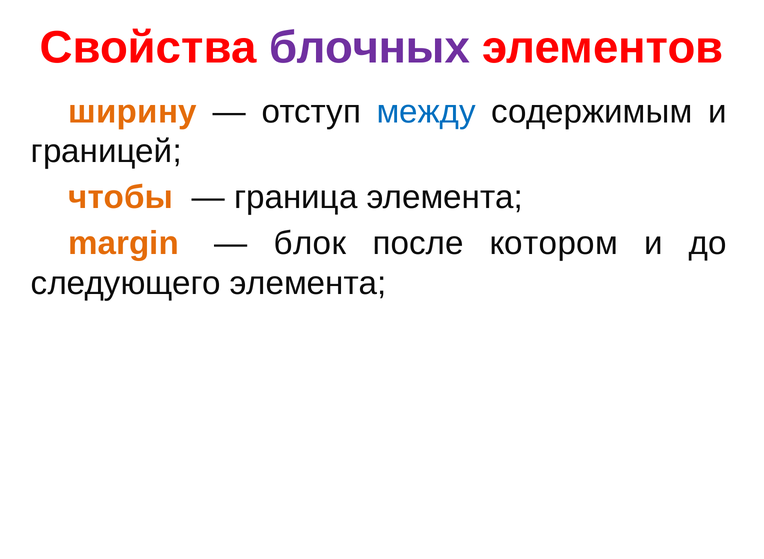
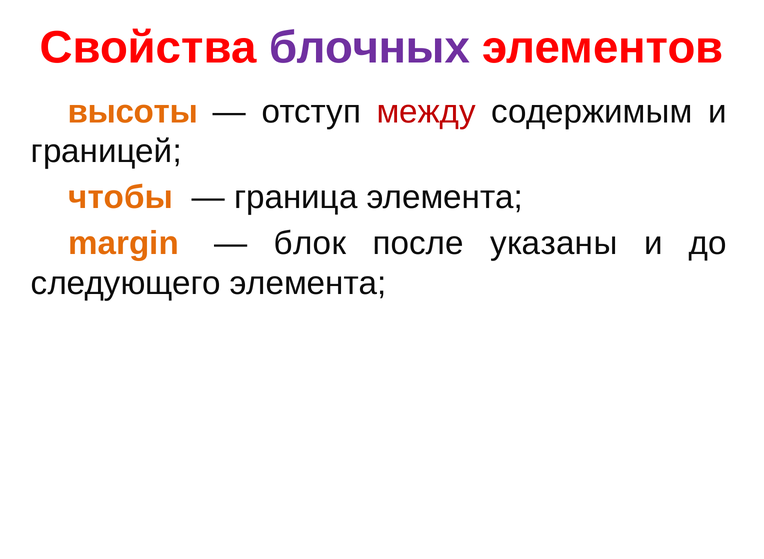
ширину: ширину -> высоты (133, 112)
между colour: blue -> red (426, 112)
котором: котором -> указаны (554, 244)
